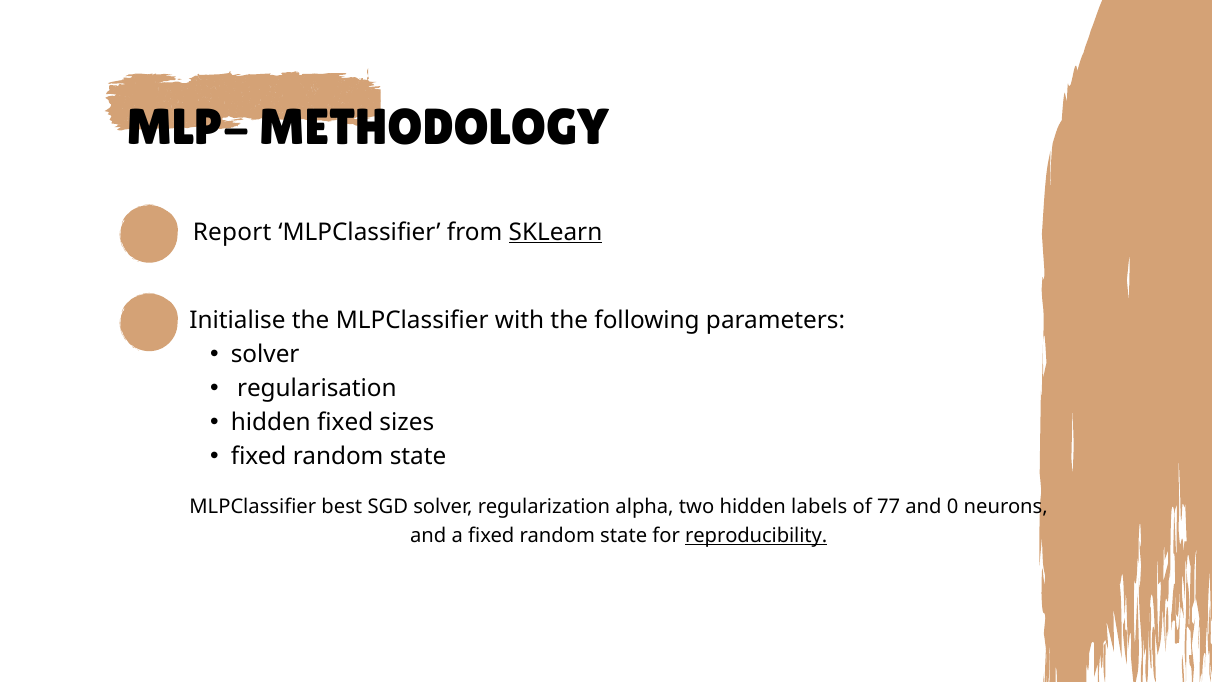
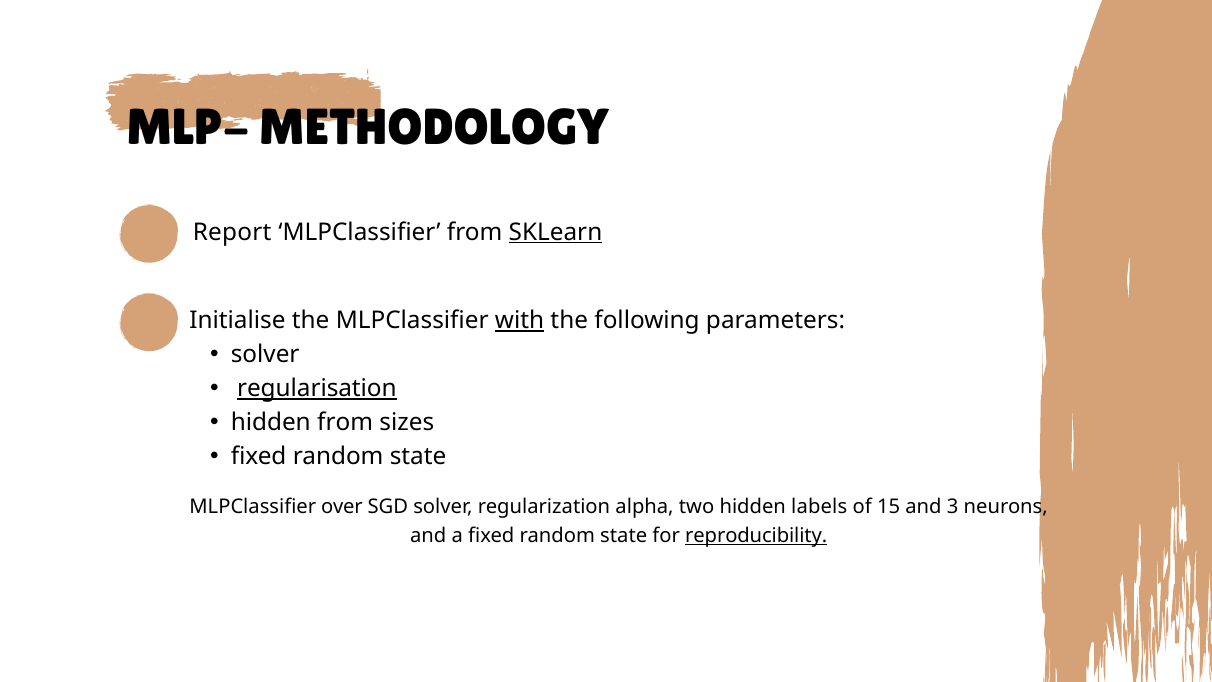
with underline: none -> present (520, 320)
regularisation underline: none -> present (317, 388)
hidden fixed: fixed -> from (345, 422)
best: best -> over (342, 507)
77: 77 -> 15 (889, 507)
0: 0 -> 3 (953, 507)
